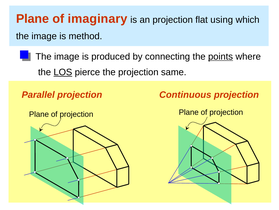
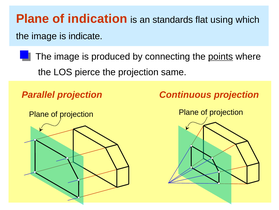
imaginary: imaginary -> indication (98, 19)
an projection: projection -> standards (173, 20)
method: method -> indicate (85, 36)
LOS underline: present -> none (63, 72)
